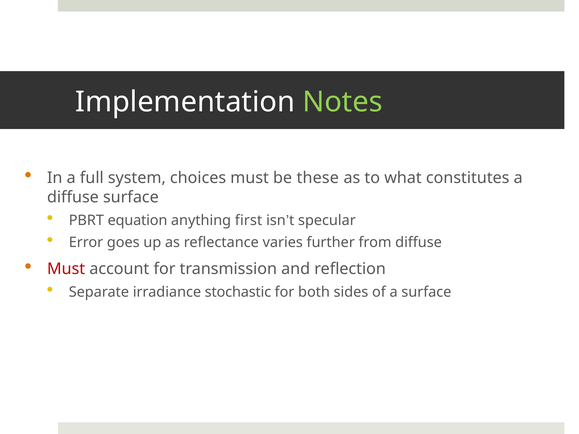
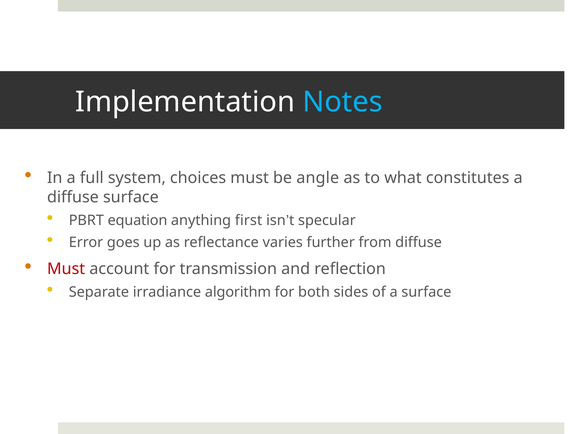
Notes colour: light green -> light blue (342, 102)
these: these -> angle (318, 178)
stochastic: stochastic -> algorithm (238, 292)
